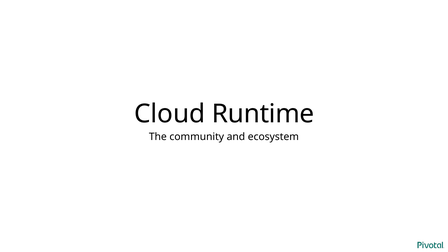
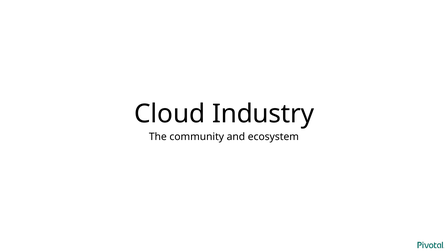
Runtime: Runtime -> Industry (263, 114)
